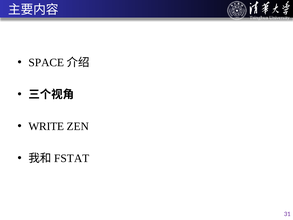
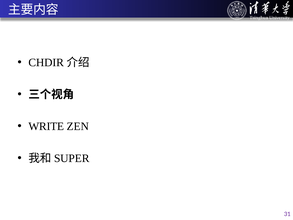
SPACE: SPACE -> CHDIR (46, 63)
FSTAT: FSTAT -> SUPER (72, 158)
